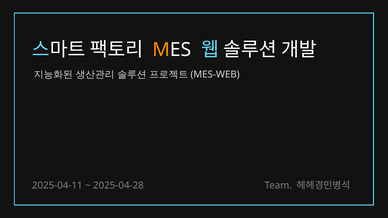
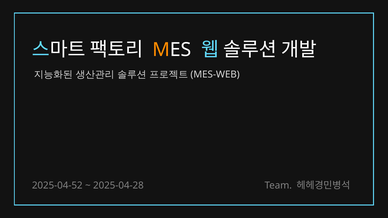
2025-04-11: 2025-04-11 -> 2025-04-52 (57, 186)
